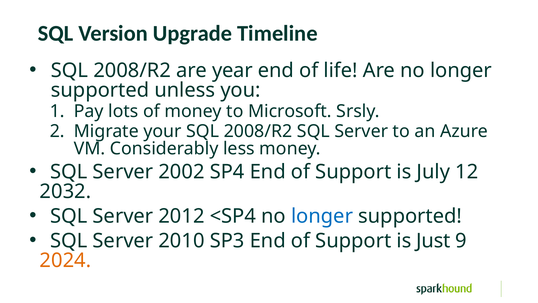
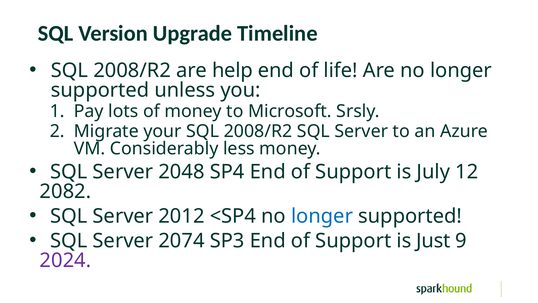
year: year -> help (232, 71)
2002: 2002 -> 2048 (181, 172)
2032: 2032 -> 2082 (65, 191)
2010: 2010 -> 2074 (181, 241)
2024 colour: orange -> purple (65, 260)
